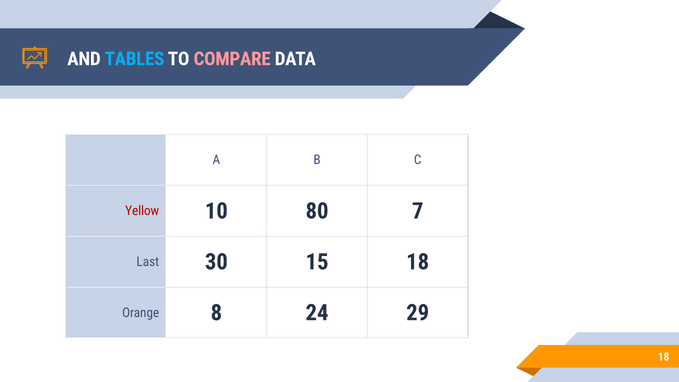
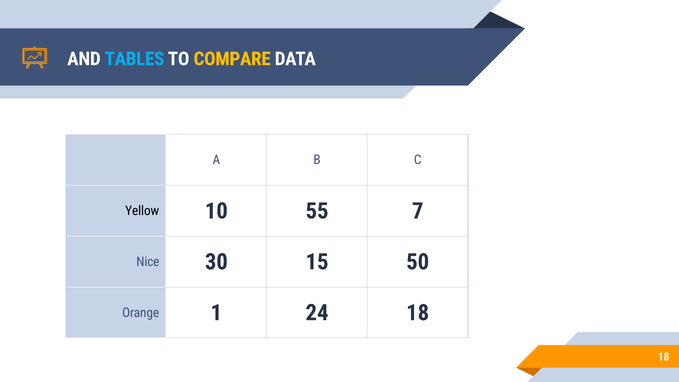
COMPARE colour: pink -> yellow (232, 59)
Yellow colour: red -> black (142, 211)
80: 80 -> 55 (317, 211)
Last: Last -> Nice (148, 262)
15 18: 18 -> 50 (418, 262)
8: 8 -> 1 (216, 313)
24 29: 29 -> 18 (418, 313)
